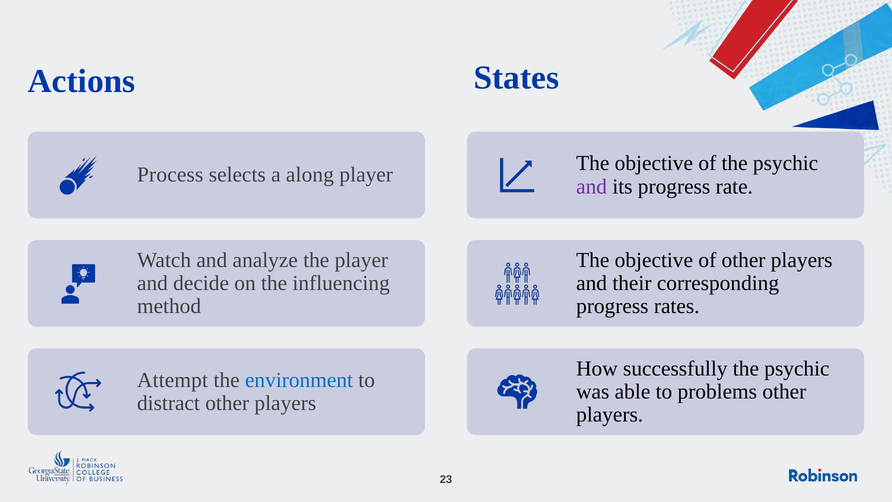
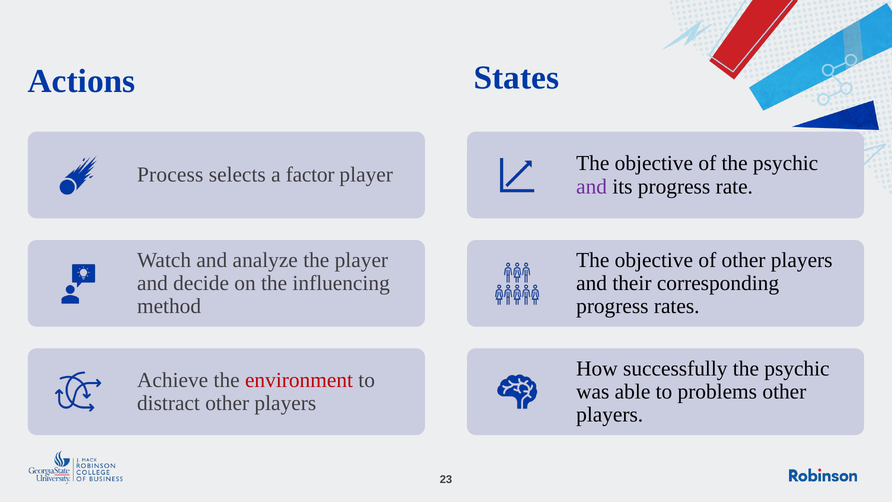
along: along -> factor (310, 175)
Attempt: Attempt -> Achieve (173, 380)
environment colour: blue -> red (299, 380)
